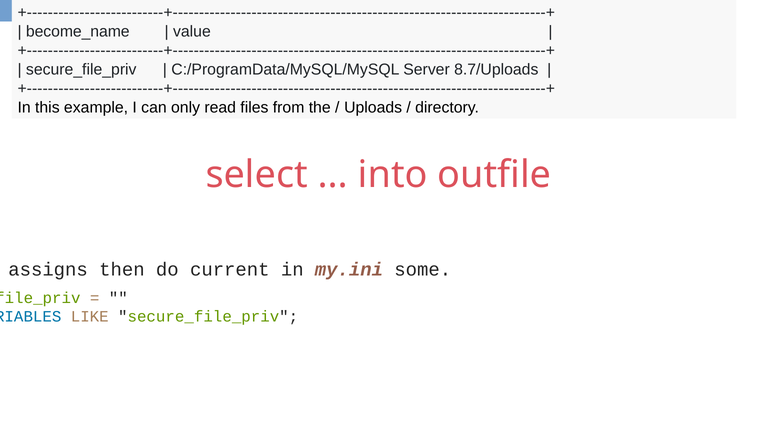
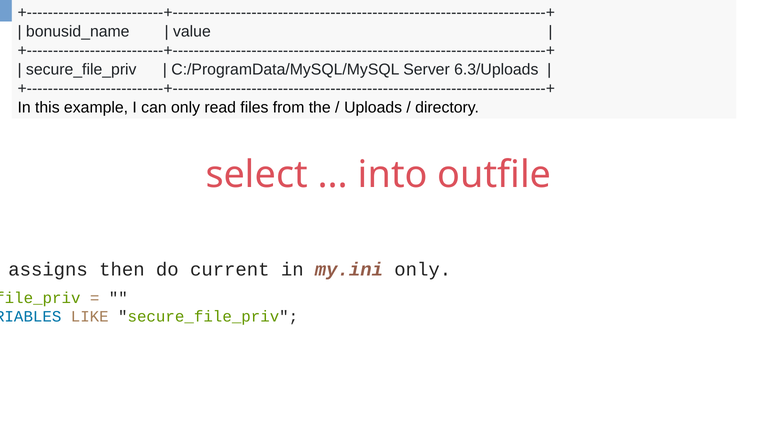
become_name: become_name -> bonusid_name (78, 32)
8.7/Uploads: 8.7/Uploads -> 6.3/Uploads (496, 69)
my.ini some: some -> only (423, 270)
